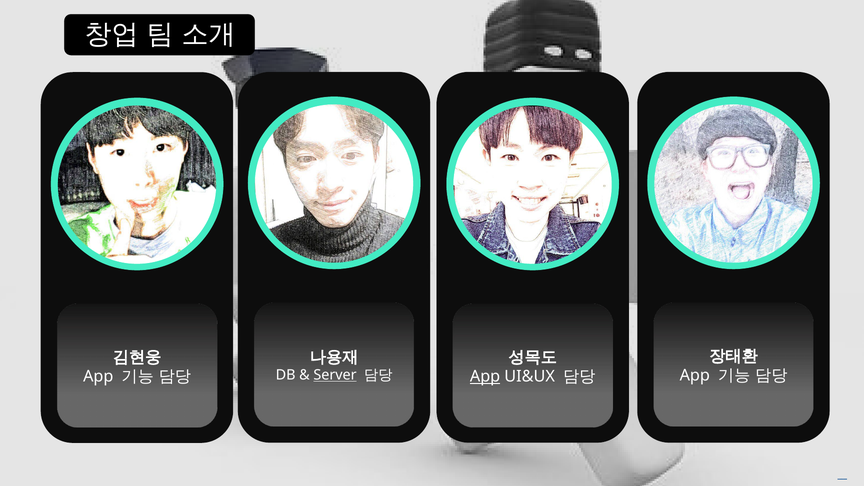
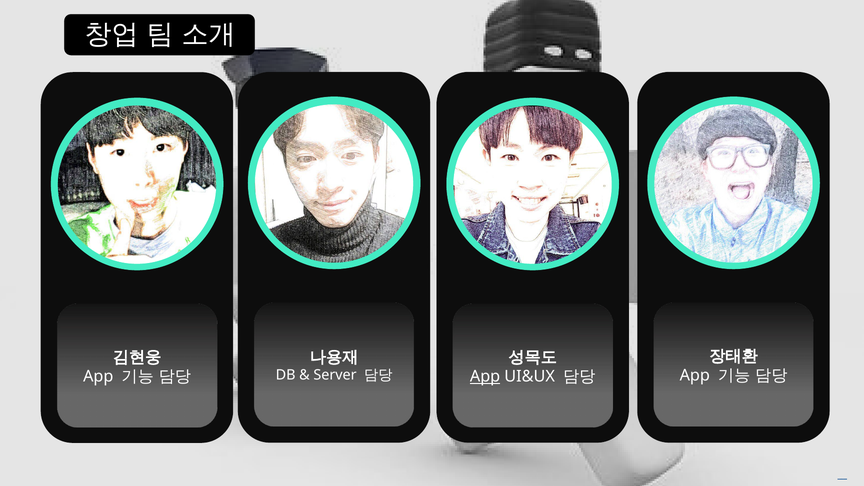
Server underline: present -> none (335, 375)
